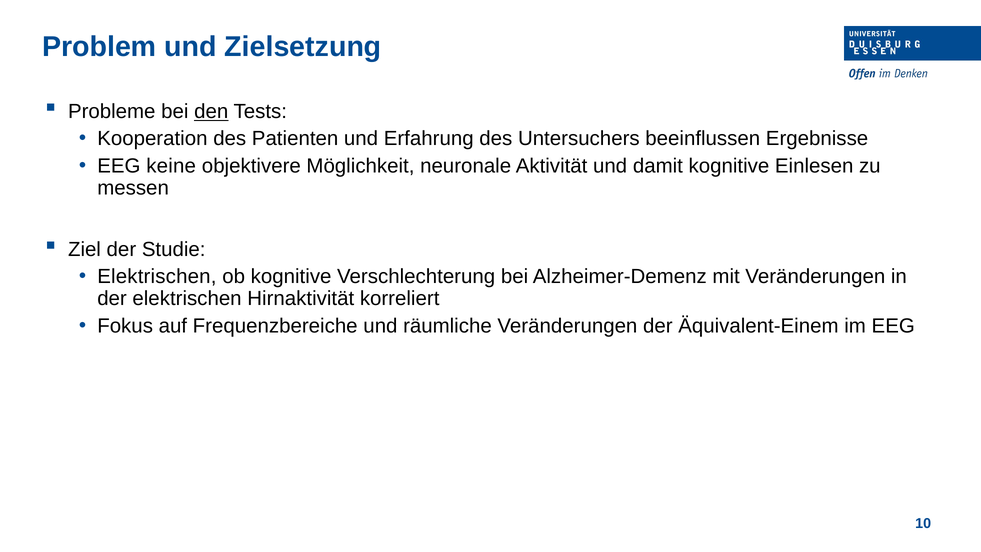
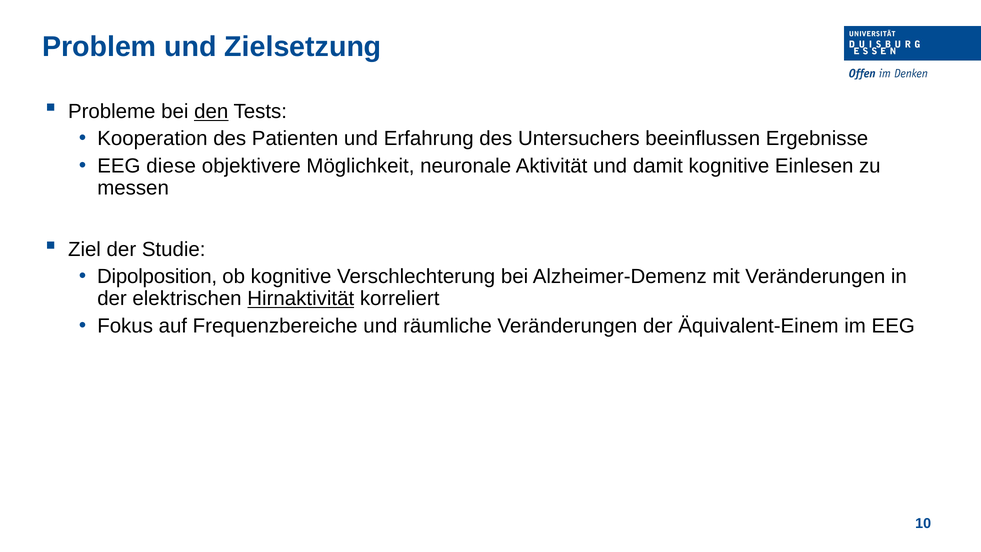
keine: keine -> diese (171, 166)
Elektrischen: Elektrischen -> Dipolposition (157, 276)
Hirnaktivität underline: none -> present (301, 299)
